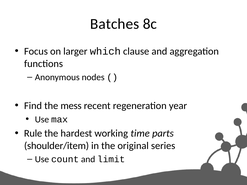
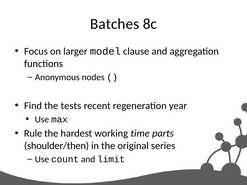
which: which -> model (105, 51)
mess: mess -> tests (71, 106)
shoulder/item: shoulder/item -> shoulder/then (57, 146)
